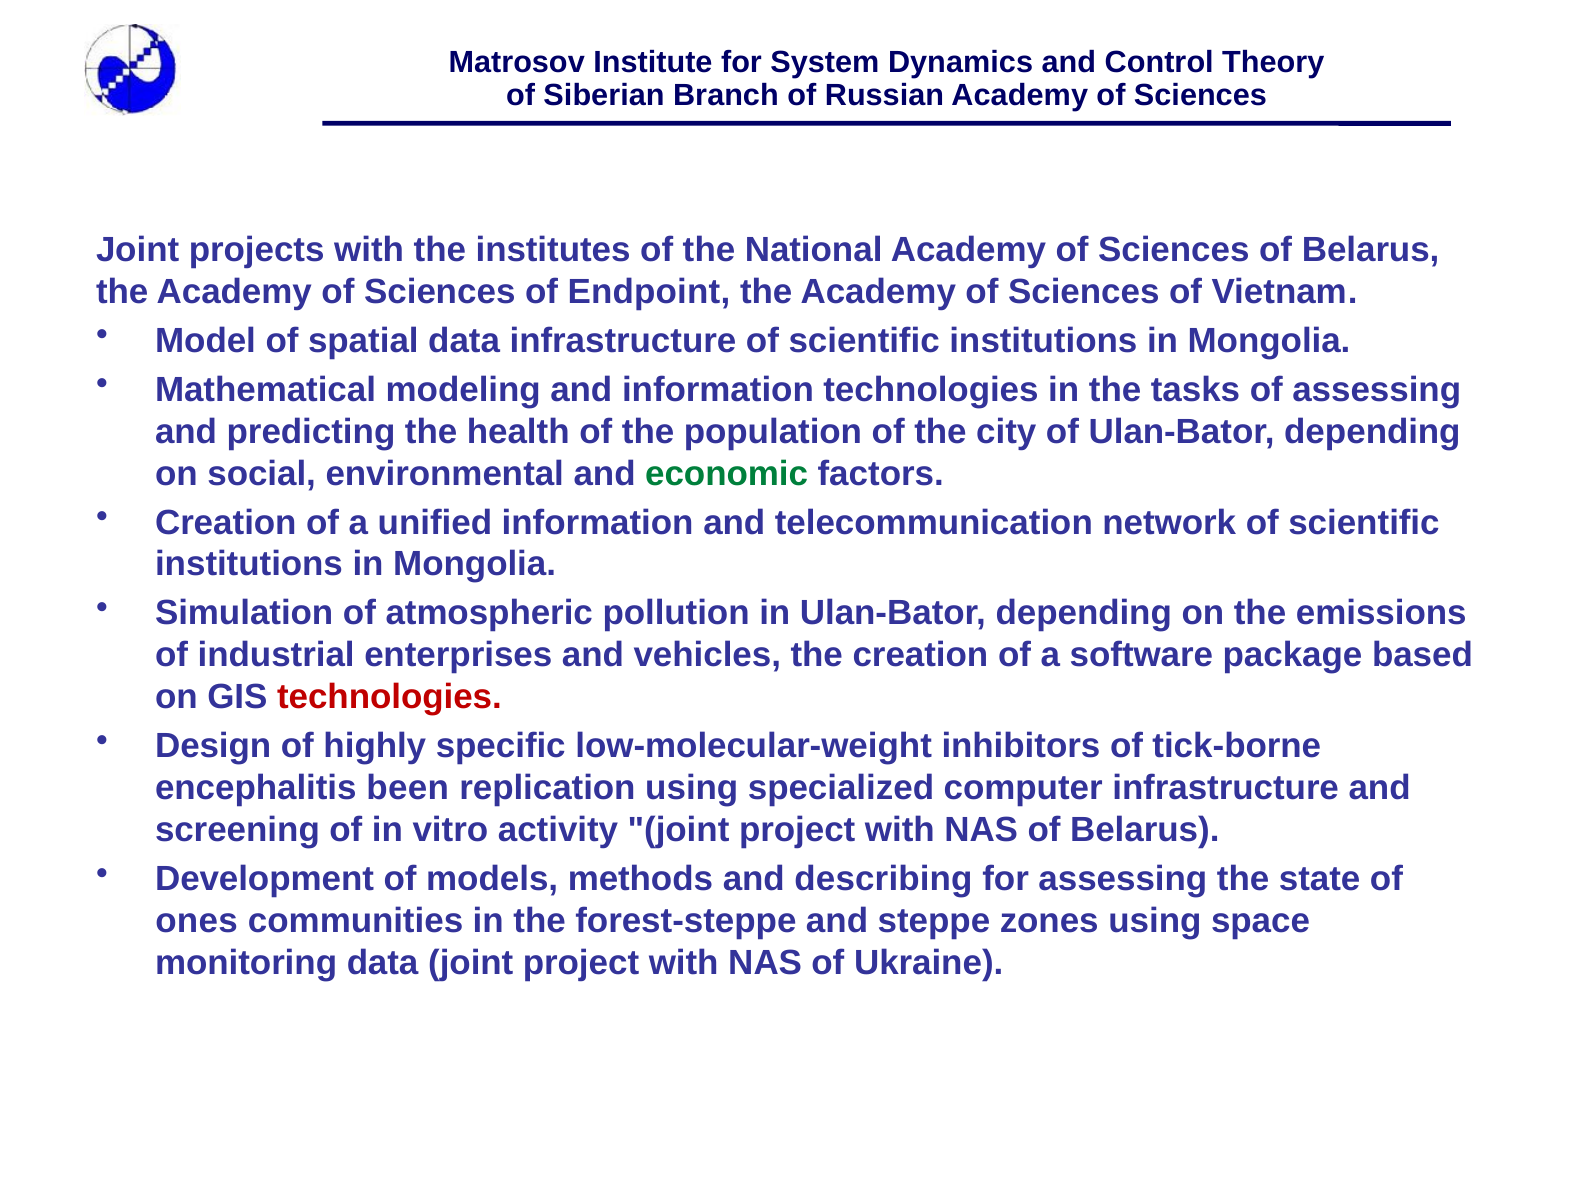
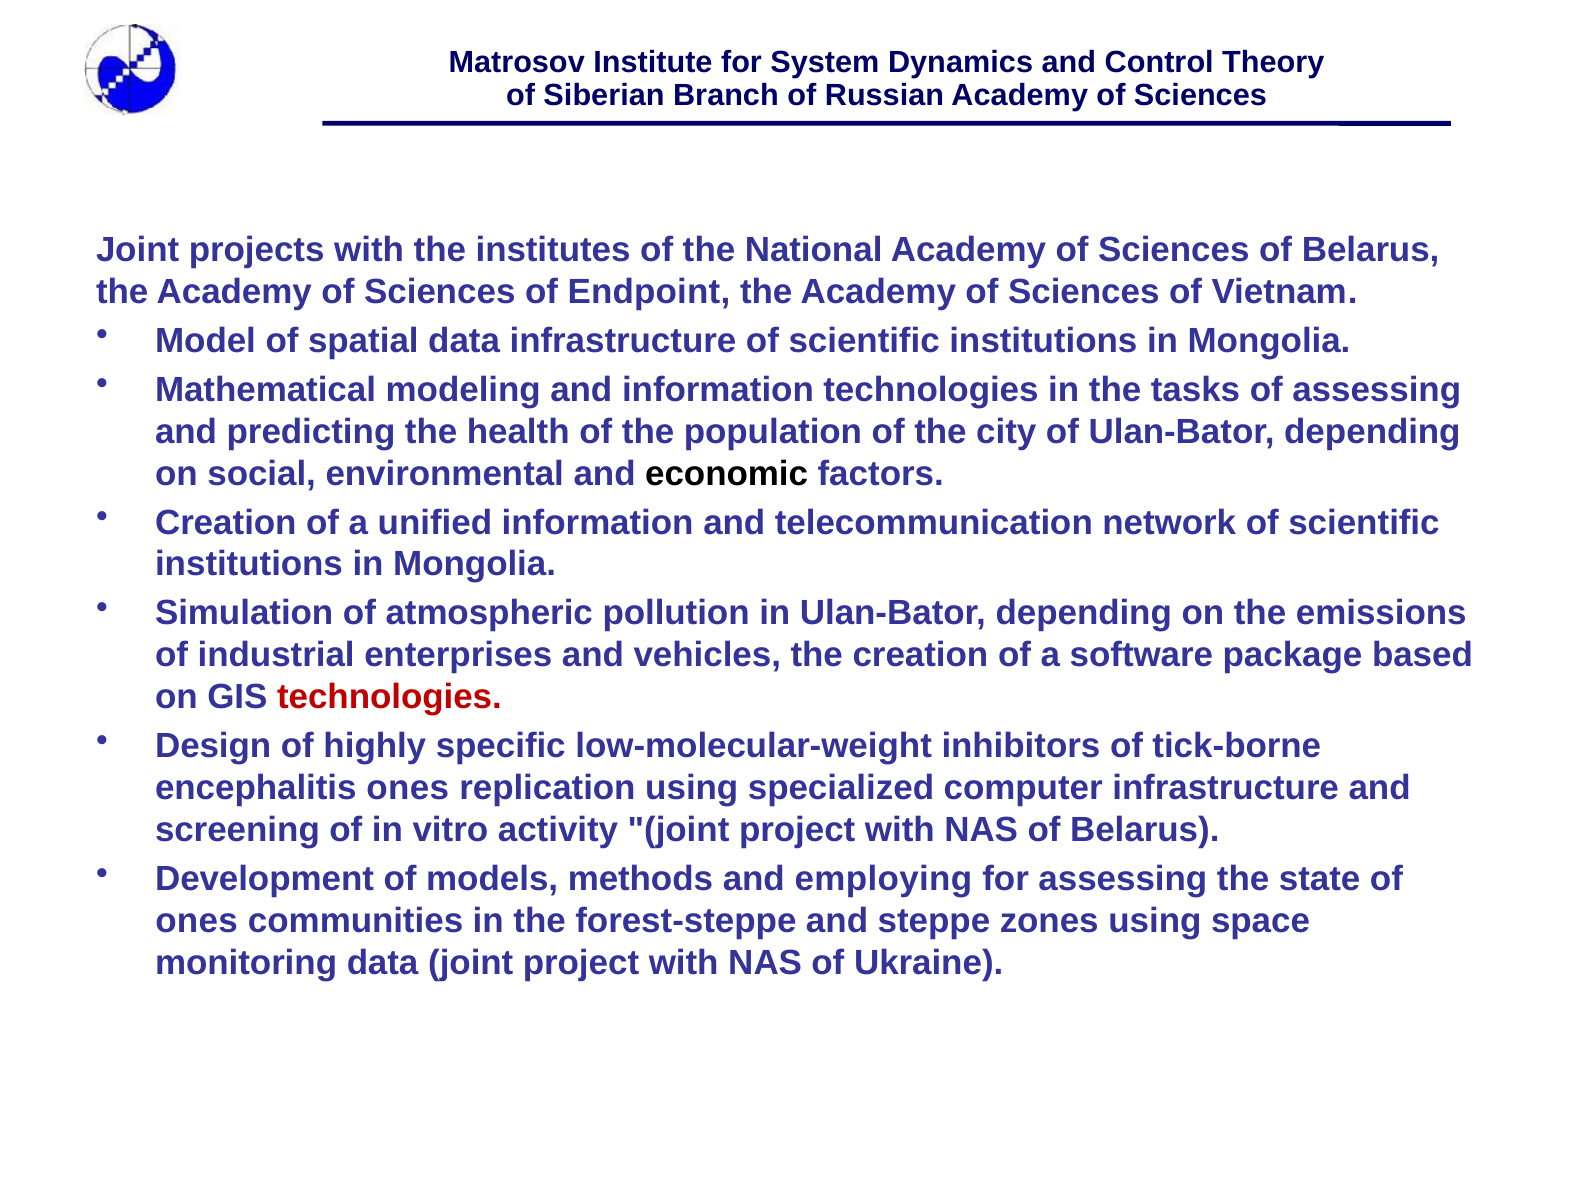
economic colour: green -> black (727, 474)
encephalitis been: been -> ones (408, 788)
describing: describing -> employing (883, 879)
